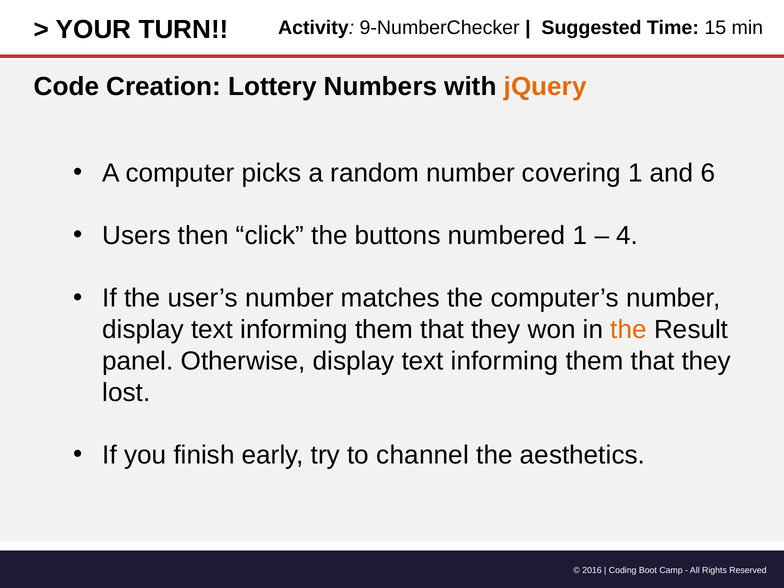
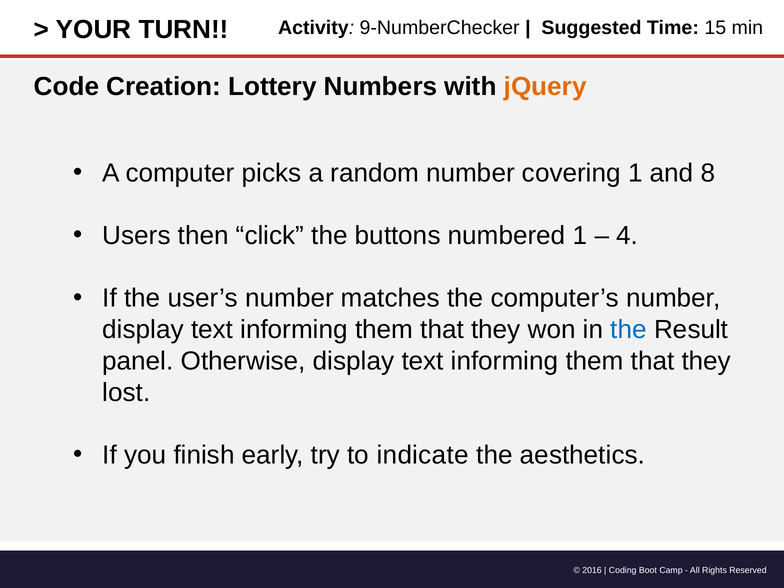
6: 6 -> 8 (708, 173)
the colour: orange -> blue (629, 330)
channel: channel -> indicate (423, 455)
